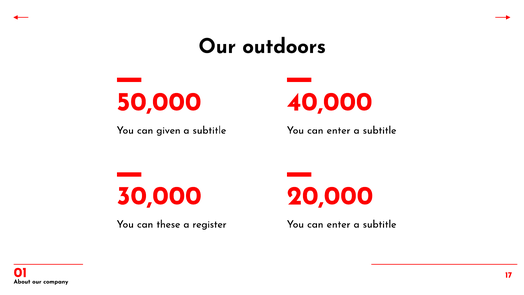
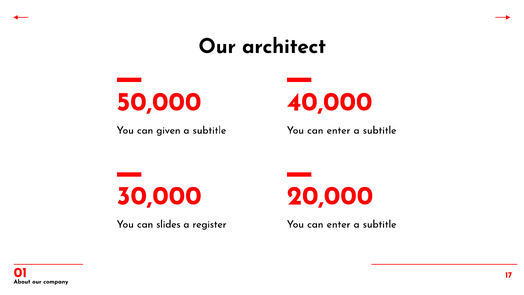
outdoors: outdoors -> architect (284, 46)
these: these -> slides (168, 224)
